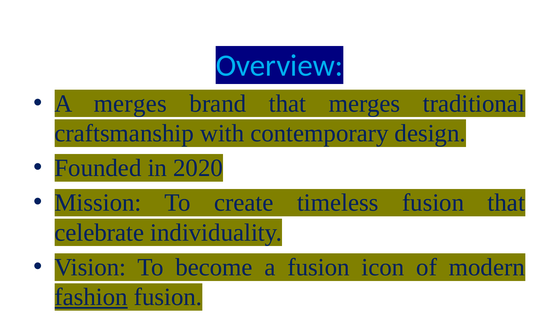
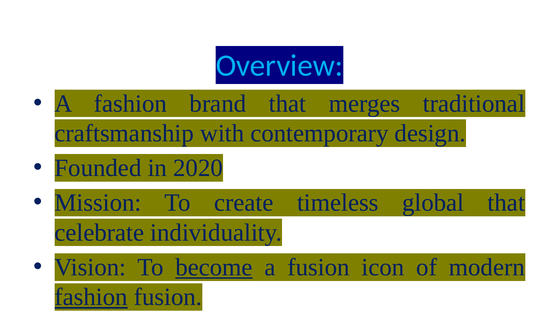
A merges: merges -> fashion (130, 104)
timeless fusion: fusion -> global (433, 203)
become underline: none -> present (214, 268)
